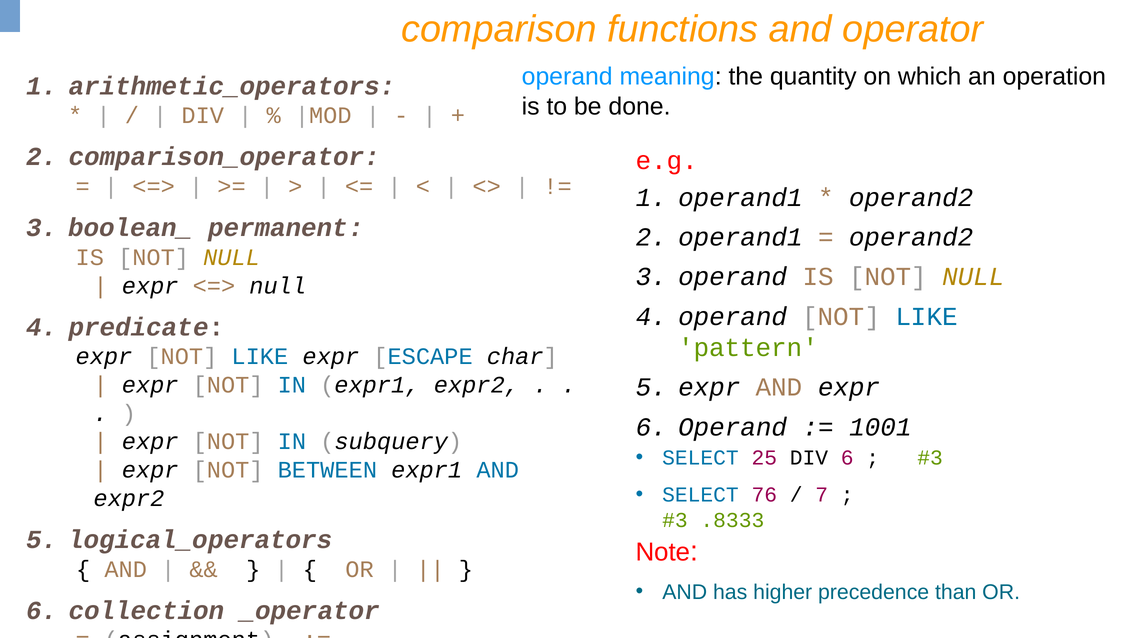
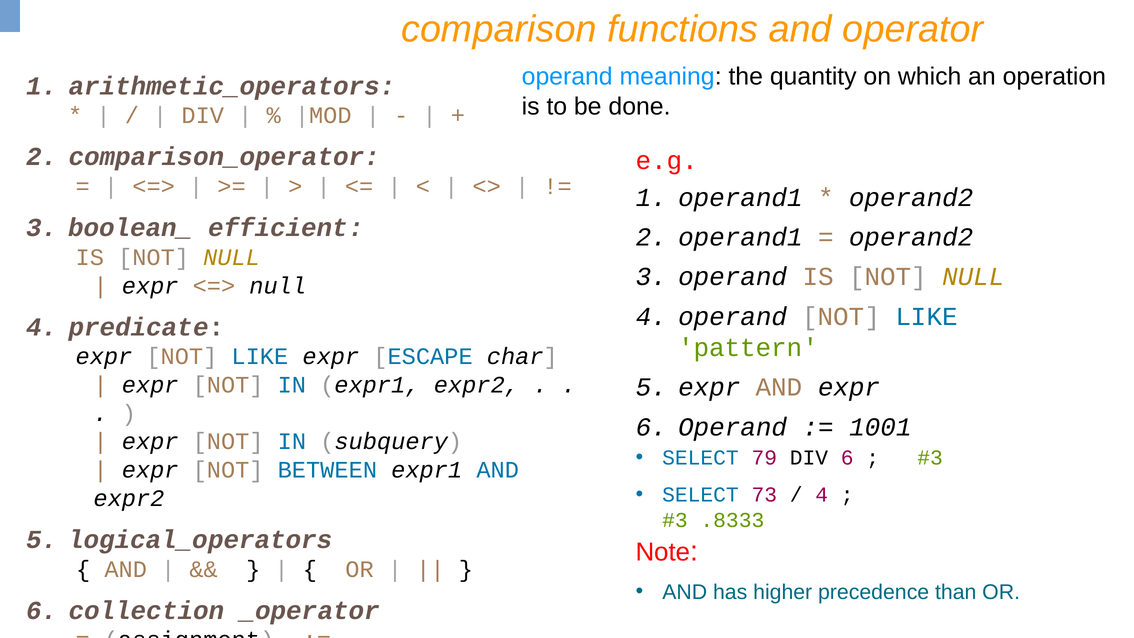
permanent: permanent -> efficient (286, 228)
25: 25 -> 79 (764, 458)
76: 76 -> 73 (764, 495)
7: 7 -> 4 (822, 495)
